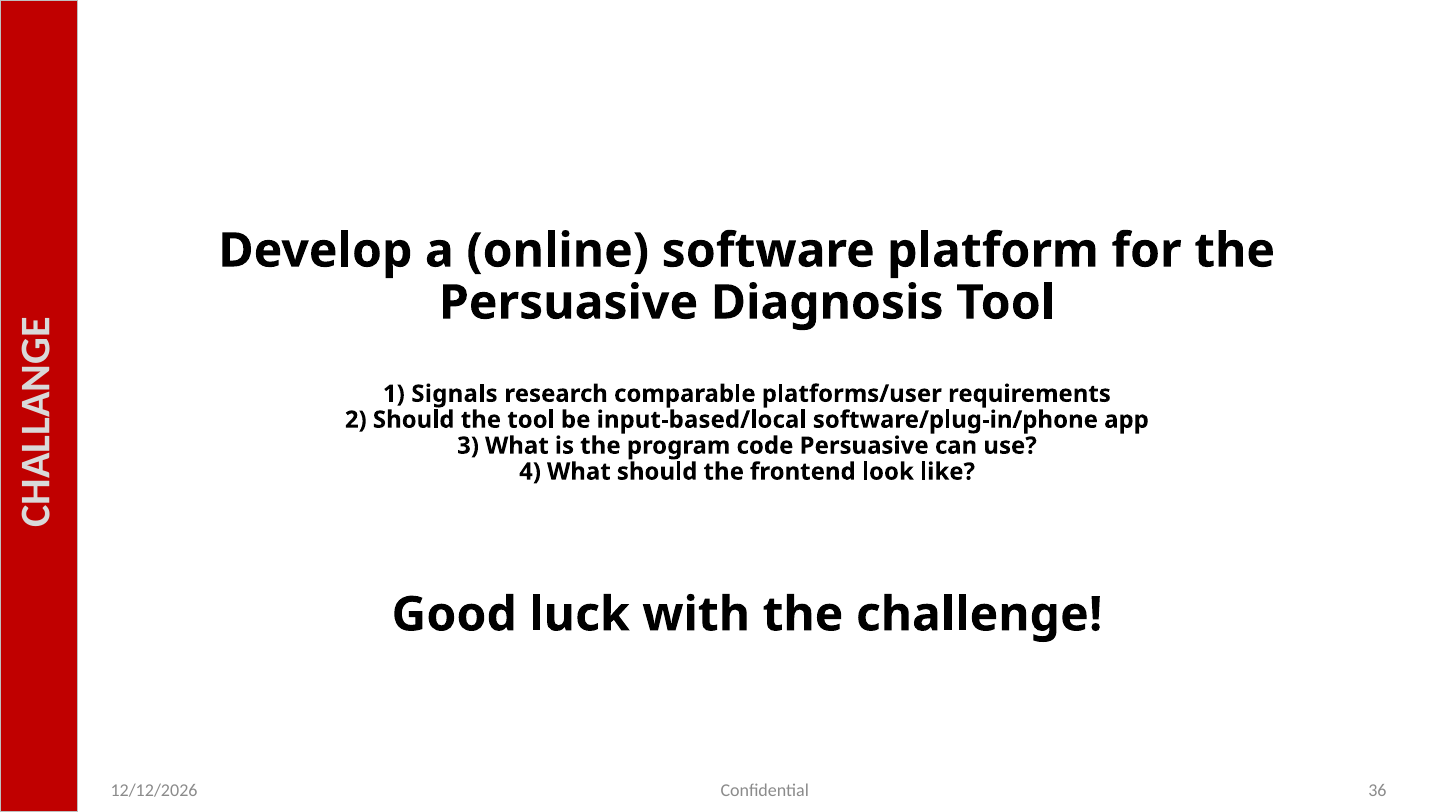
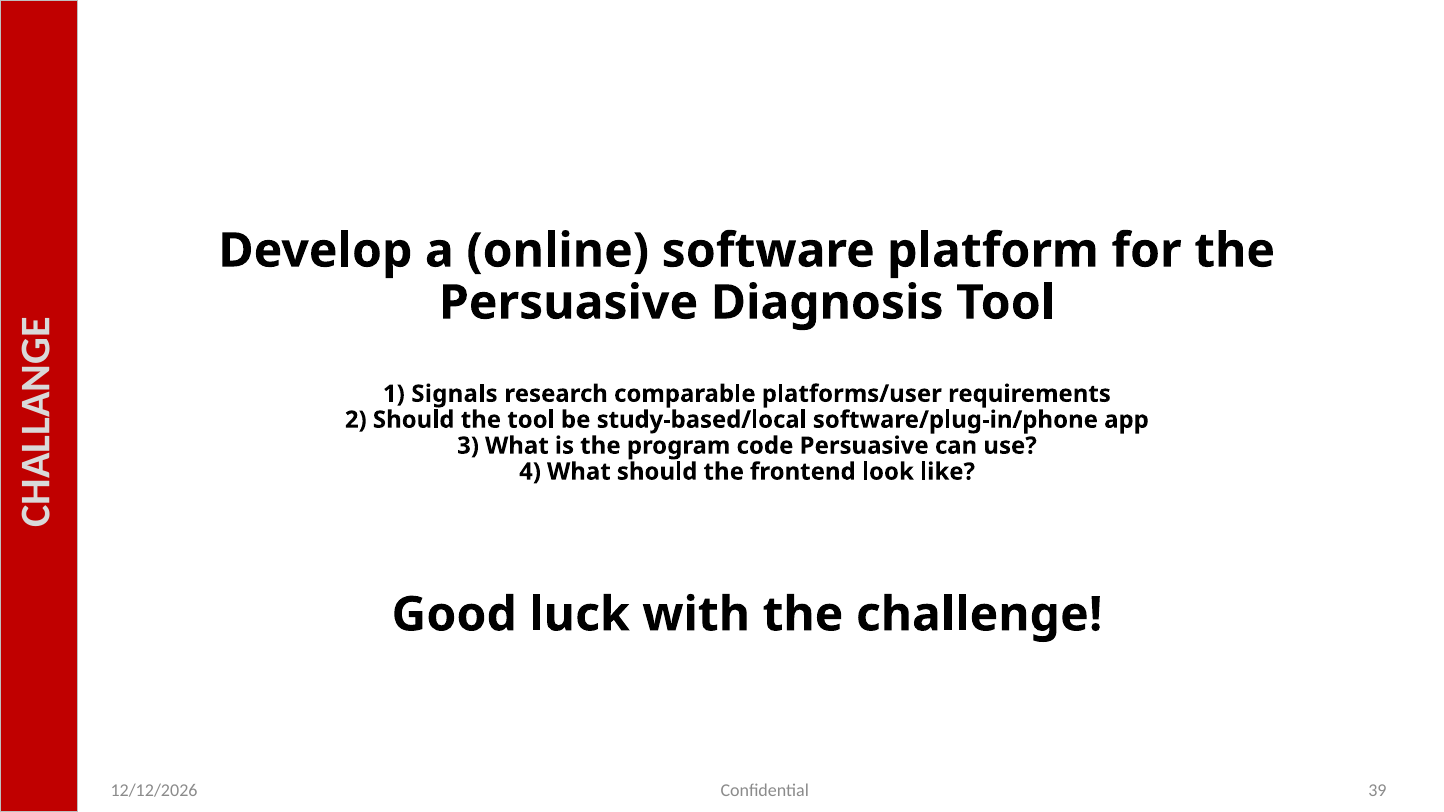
input-based/local: input-based/local -> study-based/local (702, 420)
36: 36 -> 39 (1377, 791)
